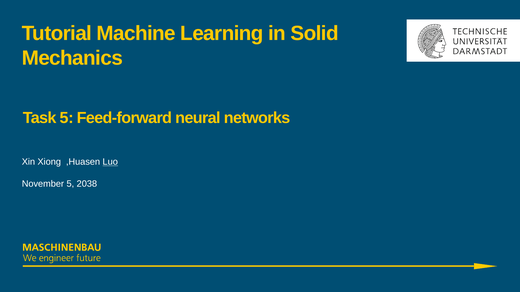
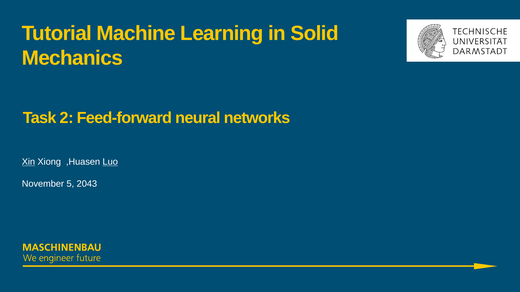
Task 5: 5 -> 2 (67, 118)
Xin underline: none -> present (28, 162)
2038: 2038 -> 2043 (87, 184)
